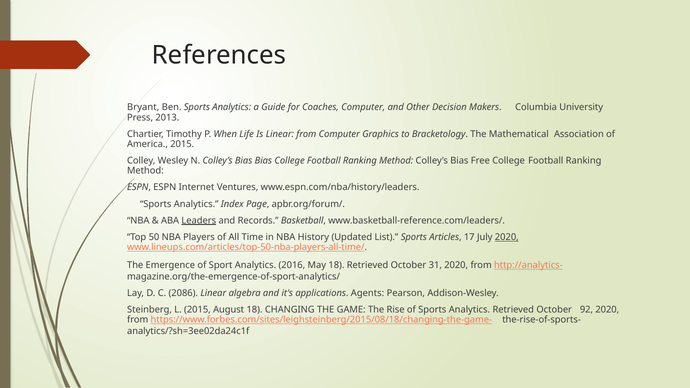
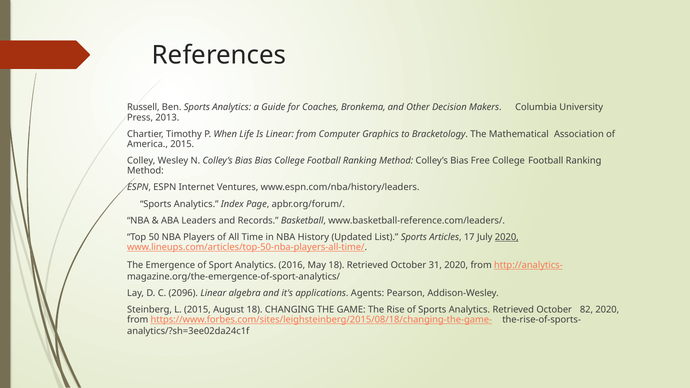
Bryant: Bryant -> Russell (143, 107)
Coaches Computer: Computer -> Bronkema (363, 107)
Leaders underline: present -> none (199, 221)
2086: 2086 -> 2096 (183, 293)
92: 92 -> 82 (586, 310)
